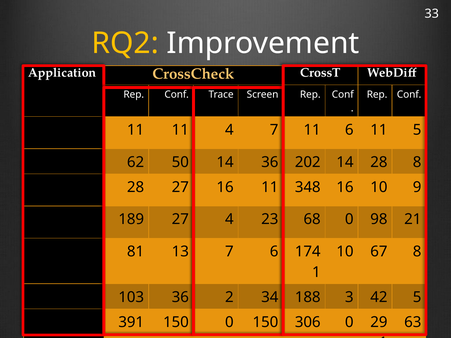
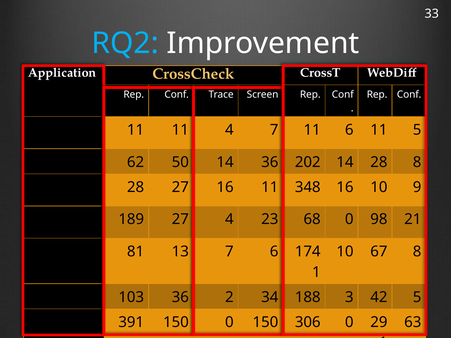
RQ2 colour: yellow -> light blue (125, 43)
